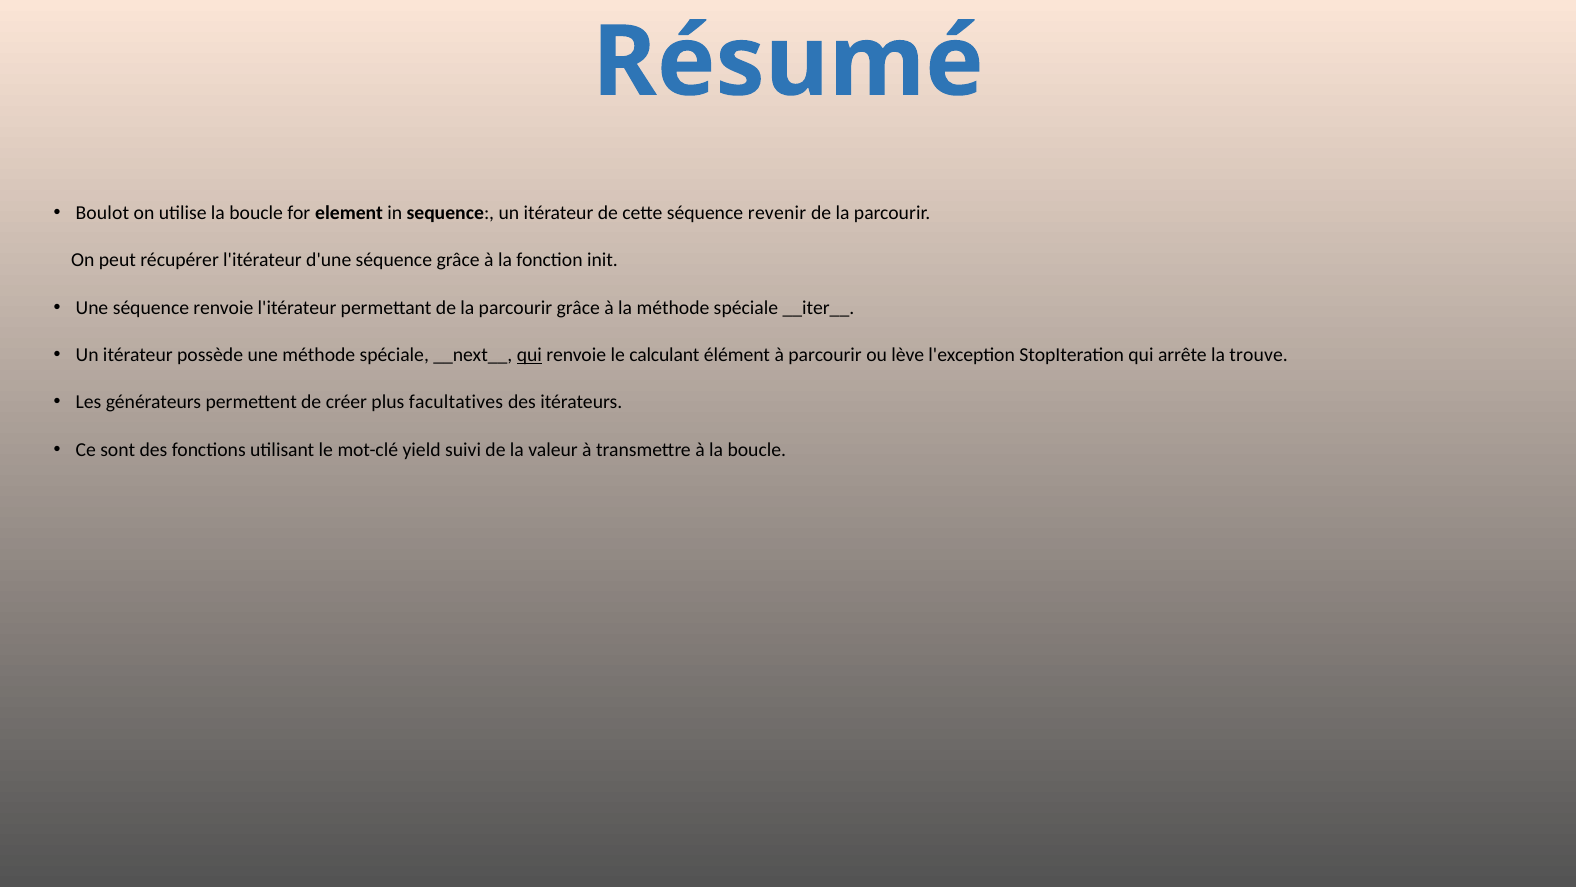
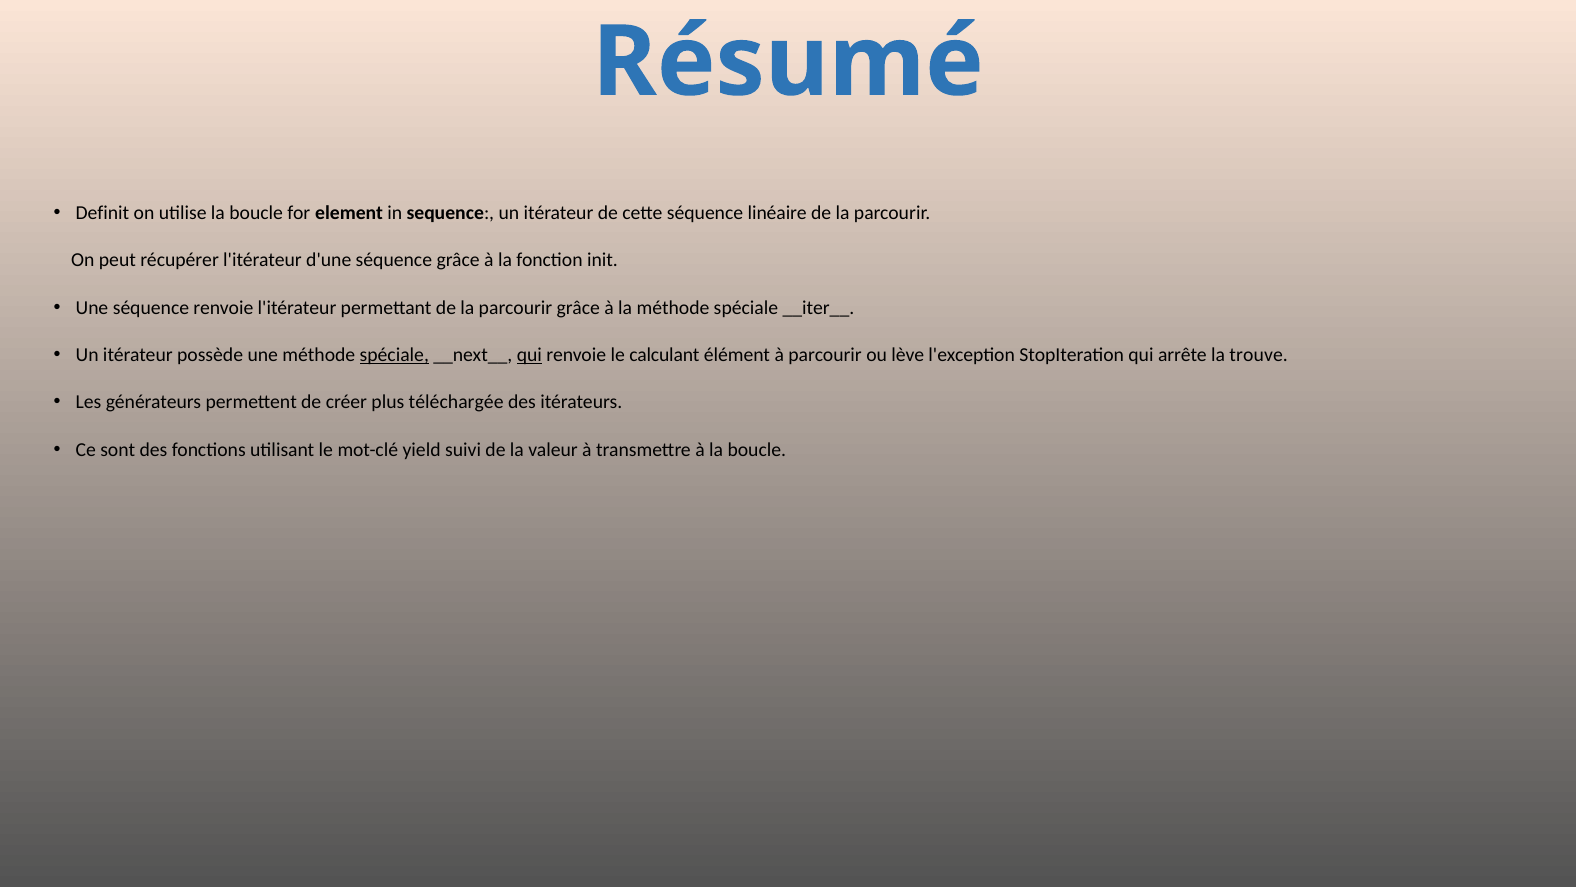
Boulot: Boulot -> Definit (102, 213)
revenir: revenir -> linéaire (777, 213)
spéciale underline: none -> present (394, 355)
facultatives: facultatives -> téléchargée (456, 402)
